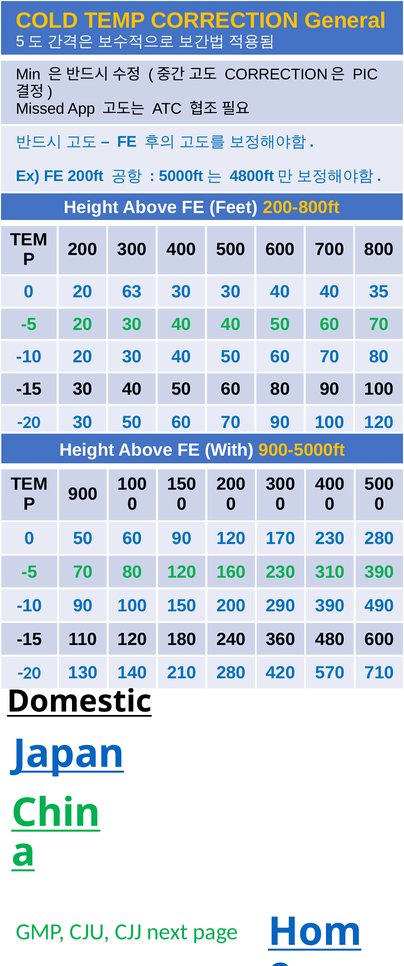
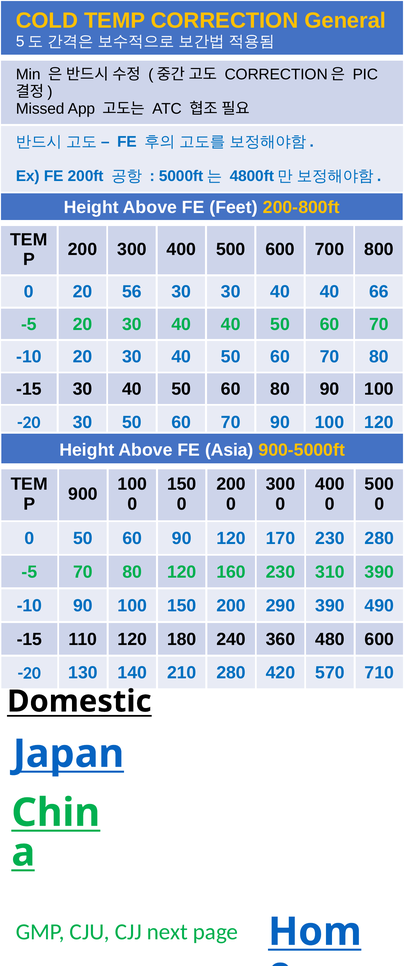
63: 63 -> 56 (132, 292)
35: 35 -> 66 (379, 292)
With: With -> Asia (229, 450)
